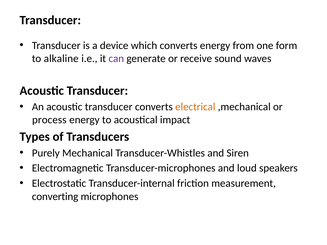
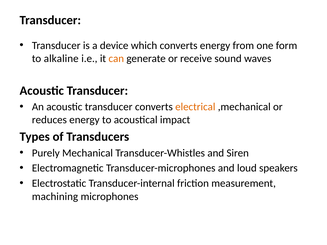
can colour: purple -> orange (116, 59)
process: process -> reduces (49, 120)
converting: converting -> machining (55, 197)
